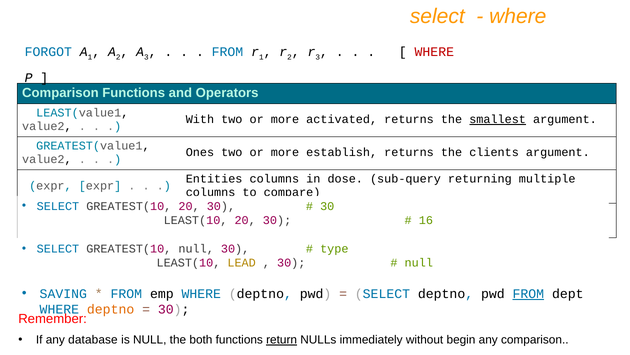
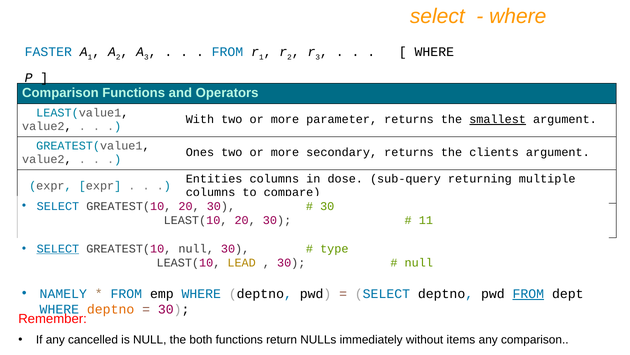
FORGOT: FORGOT -> FASTER (48, 52)
WHERE colour: red -> black (434, 52)
activated: activated -> parameter (342, 119)
establish: establish -> secondary (342, 152)
16: 16 -> 11 (426, 220)
SELECT underline: none -> present (58, 248)
SAVING: SAVING -> NAMELY (63, 293)
database: database -> cancelled (93, 339)
return underline: present -> none (282, 339)
begin: begin -> items (461, 339)
